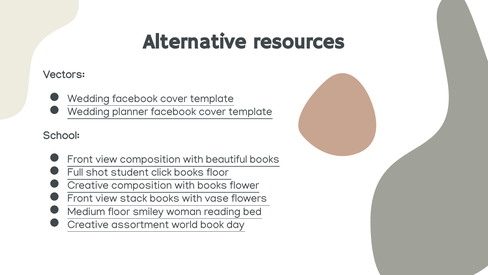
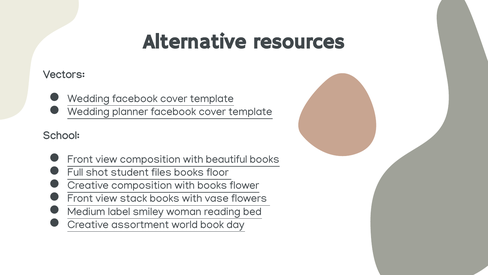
click: click -> files (161, 172)
Medium floor: floor -> label (119, 211)
